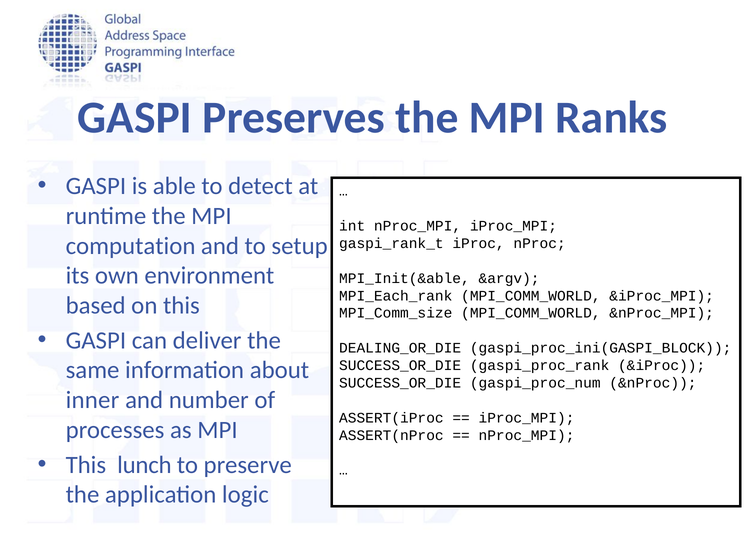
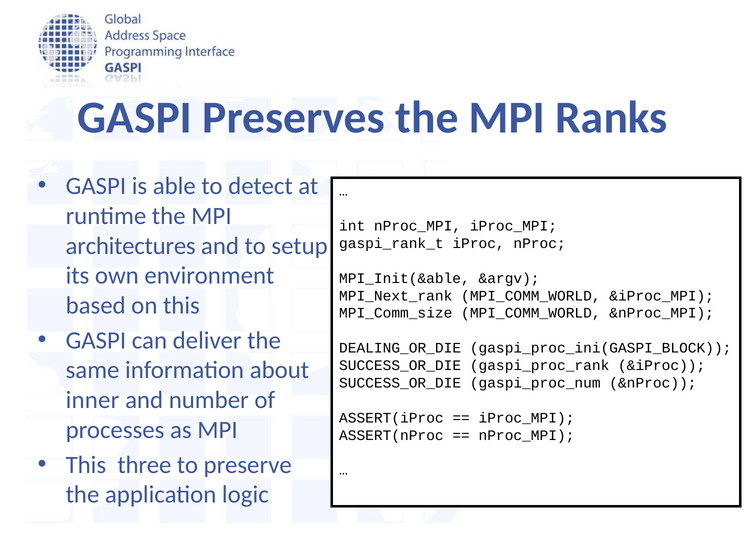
computation: computation -> architectures (131, 246)
MPI_Each_rank: MPI_Each_rank -> MPI_Next_rank (396, 295)
lunch: lunch -> three (144, 464)
